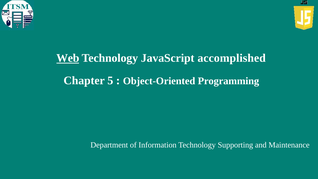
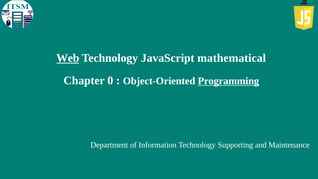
accomplished: accomplished -> mathematical (232, 58)
5: 5 -> 0 (110, 81)
Programming underline: none -> present (228, 81)
